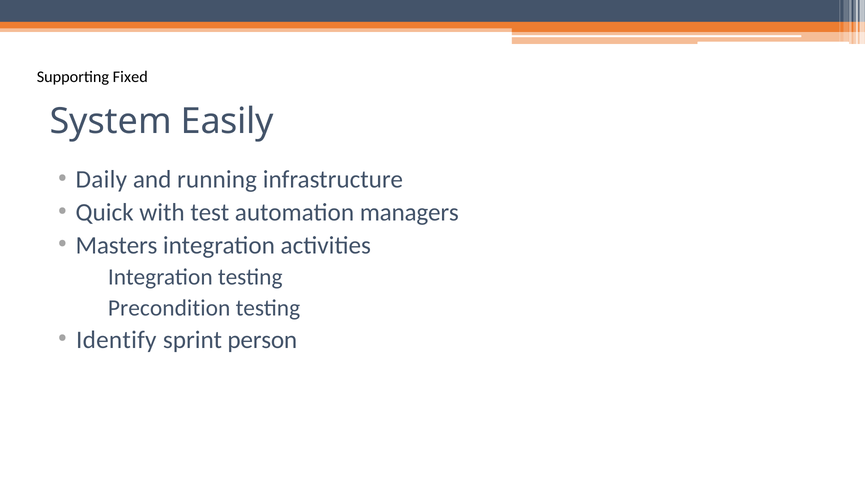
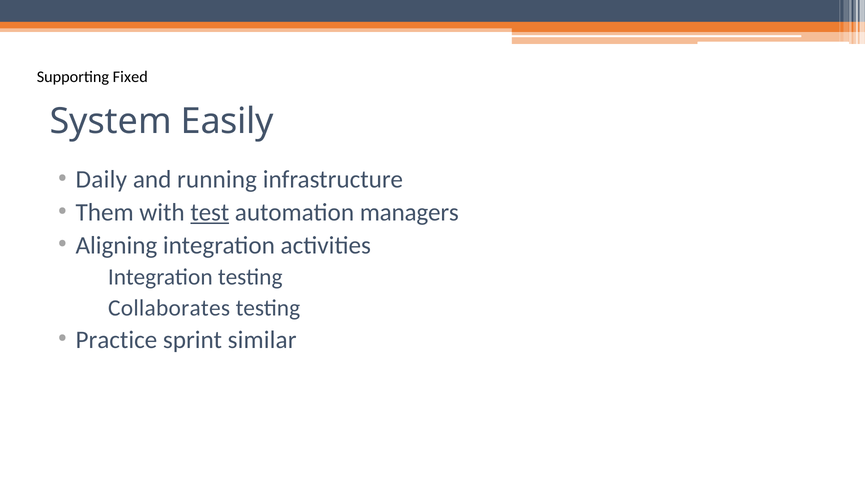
Quick: Quick -> Them (105, 213)
test underline: none -> present (210, 213)
Masters: Masters -> Aligning (116, 246)
Precondition: Precondition -> Collaborates (169, 308)
Identify: Identify -> Practice (116, 340)
person: person -> similar (262, 340)
